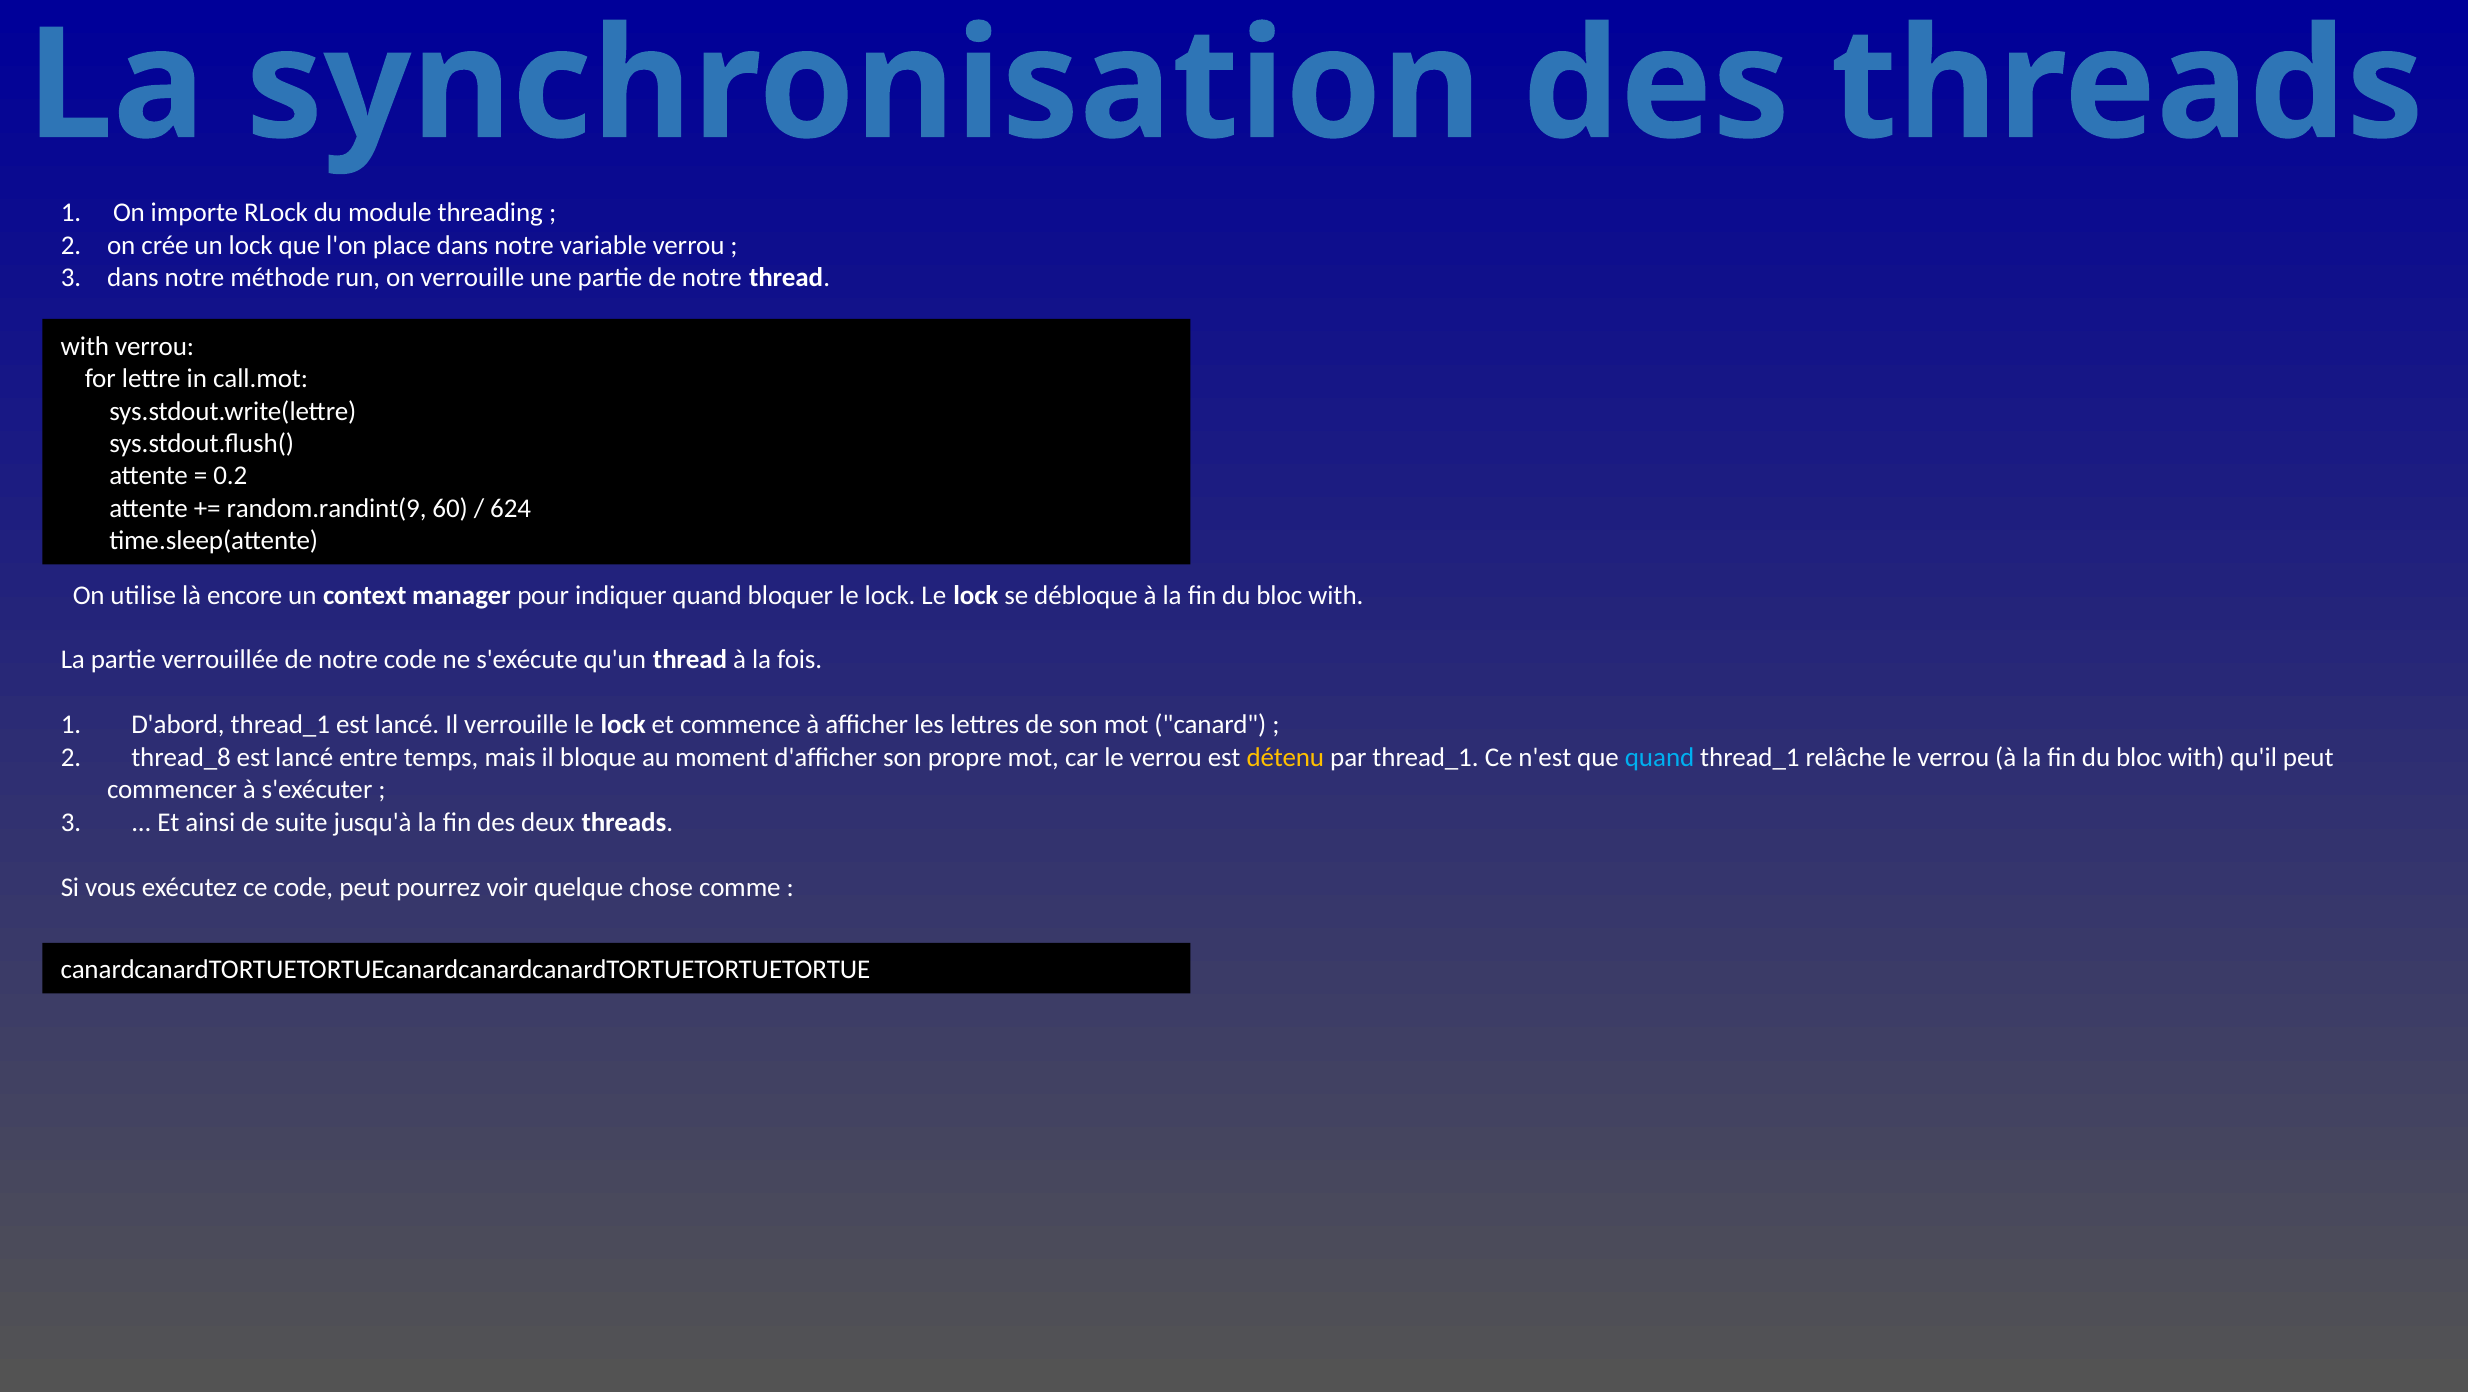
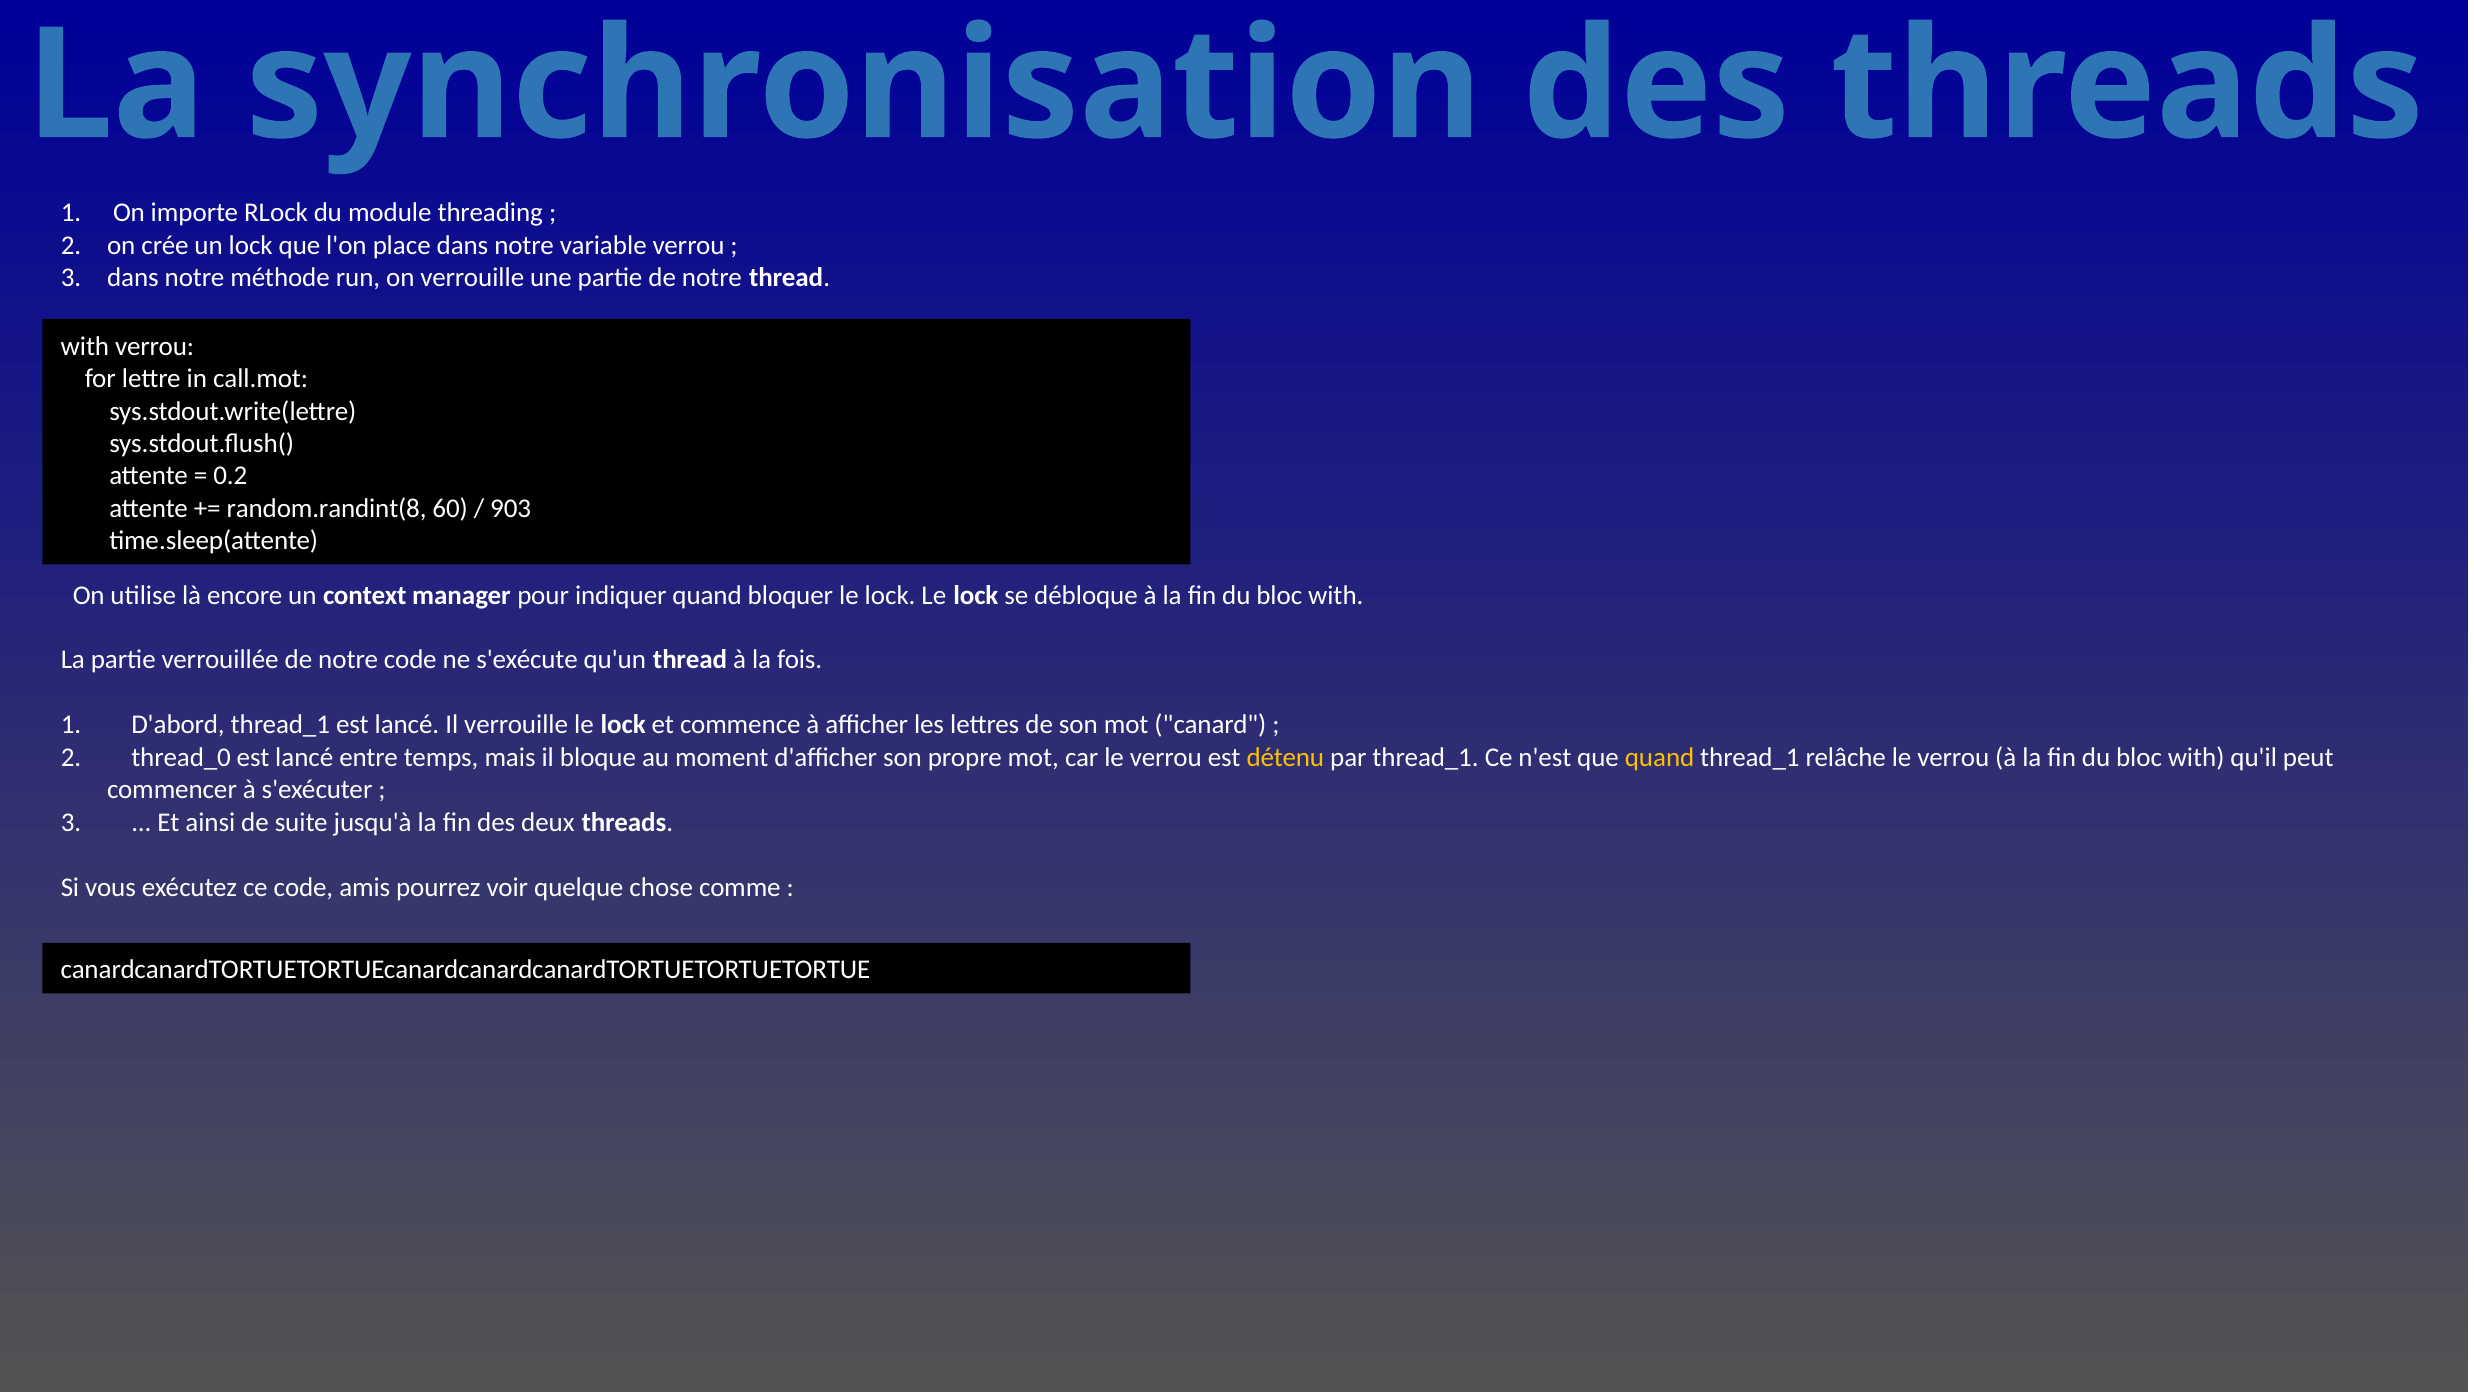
random.randint(9: random.randint(9 -> random.randint(8 (327, 508)
624: 624 -> 903 (511, 508)
thread_8: thread_8 -> thread_0 (181, 757)
quand colour: light blue -> yellow (1660, 757)
code peut: peut -> amis (365, 887)
